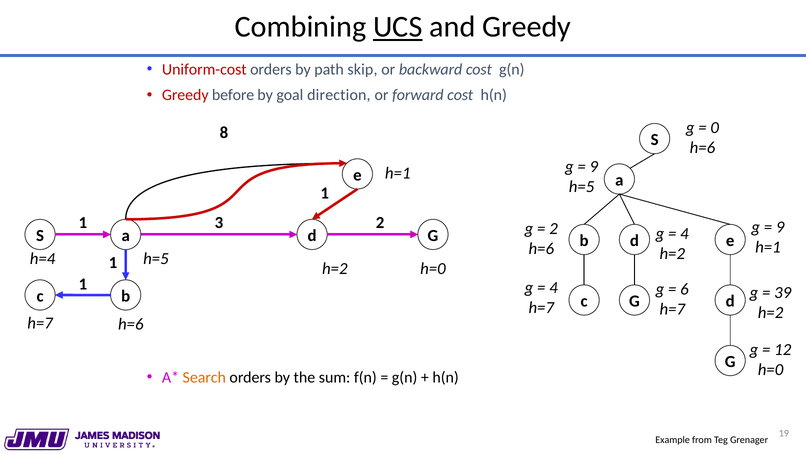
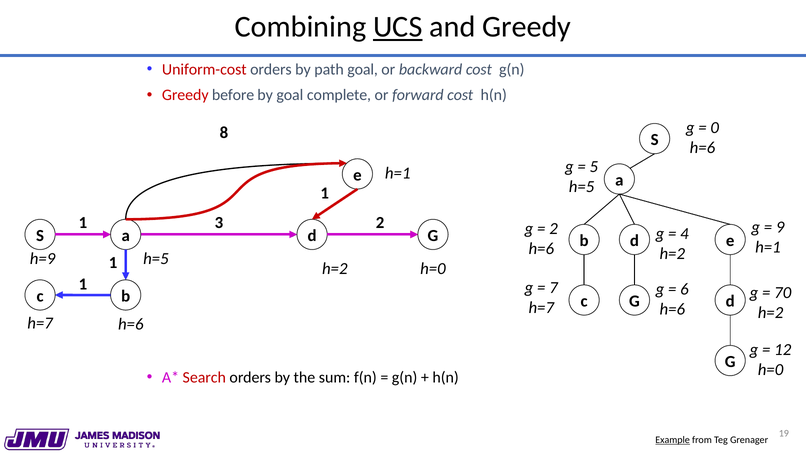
path skip: skip -> goal (363, 69)
direction: direction -> complete (339, 95)
9: 9 -> 5 (594, 166)
h=4: h=4 -> h=9 (43, 258)
4: 4 -> 7 (554, 287)
39: 39 -> 70 (783, 292)
h=7: h=7 -> h=6 (672, 309)
Search colour: orange -> red (204, 377)
Example underline: none -> present (673, 439)
